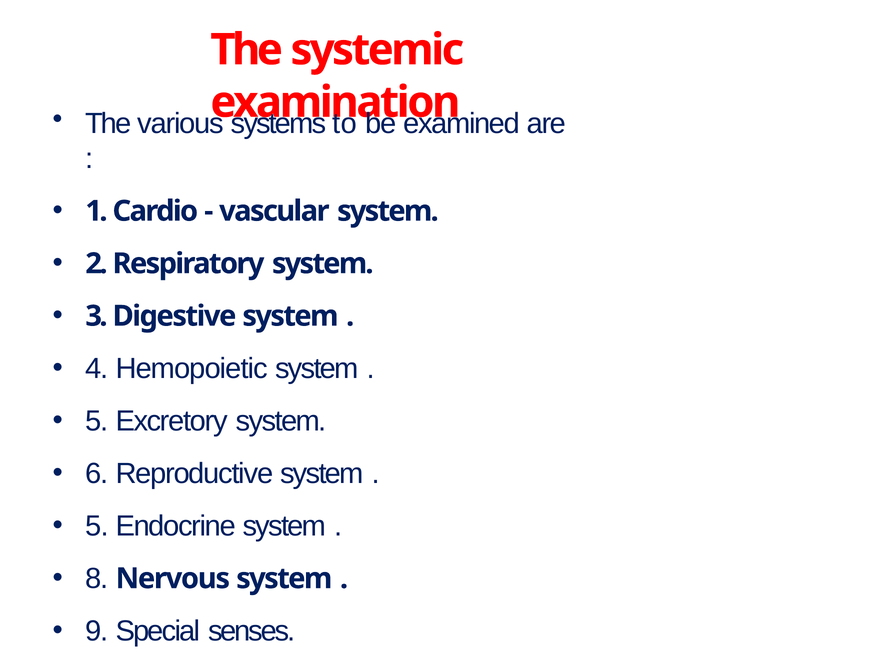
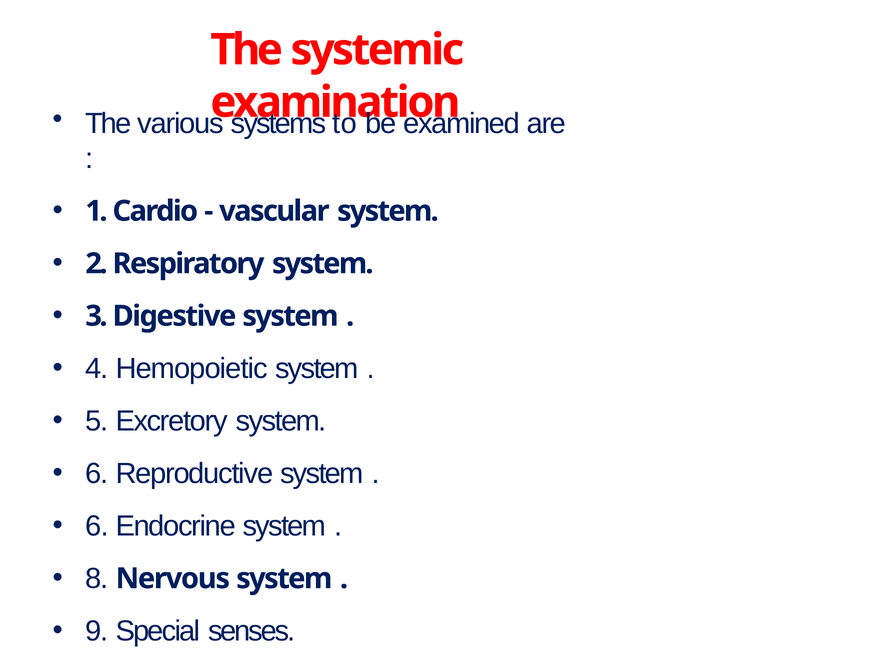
5: 5 -> 6 (97, 526)
